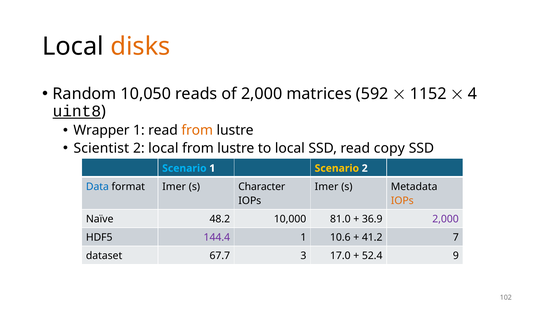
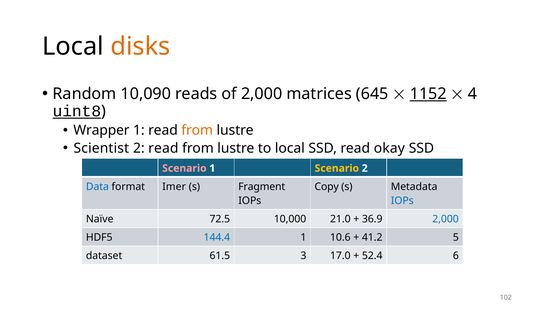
10,050: 10,050 -> 10,090 (146, 94)
592: 592 -> 645 (372, 94)
1152 underline: none -> present (428, 94)
2 local: local -> read (163, 148)
copy: copy -> okay (389, 148)
Scenario colour: light blue -> pink (184, 168)
Character: Character -> Fragment (262, 186)
Imer: Imer -> Copy (327, 186)
IOPs colour: orange -> blue (402, 201)
48.2: 48.2 -> 72.5 (220, 219)
81.0: 81.0 -> 21.0 (340, 219)
2,000 colour: purple -> blue (446, 219)
144.4 colour: purple -> blue (217, 237)
7: 7 -> 5 (456, 237)
67.7: 67.7 -> 61.5 (220, 255)
9: 9 -> 6 (456, 255)
